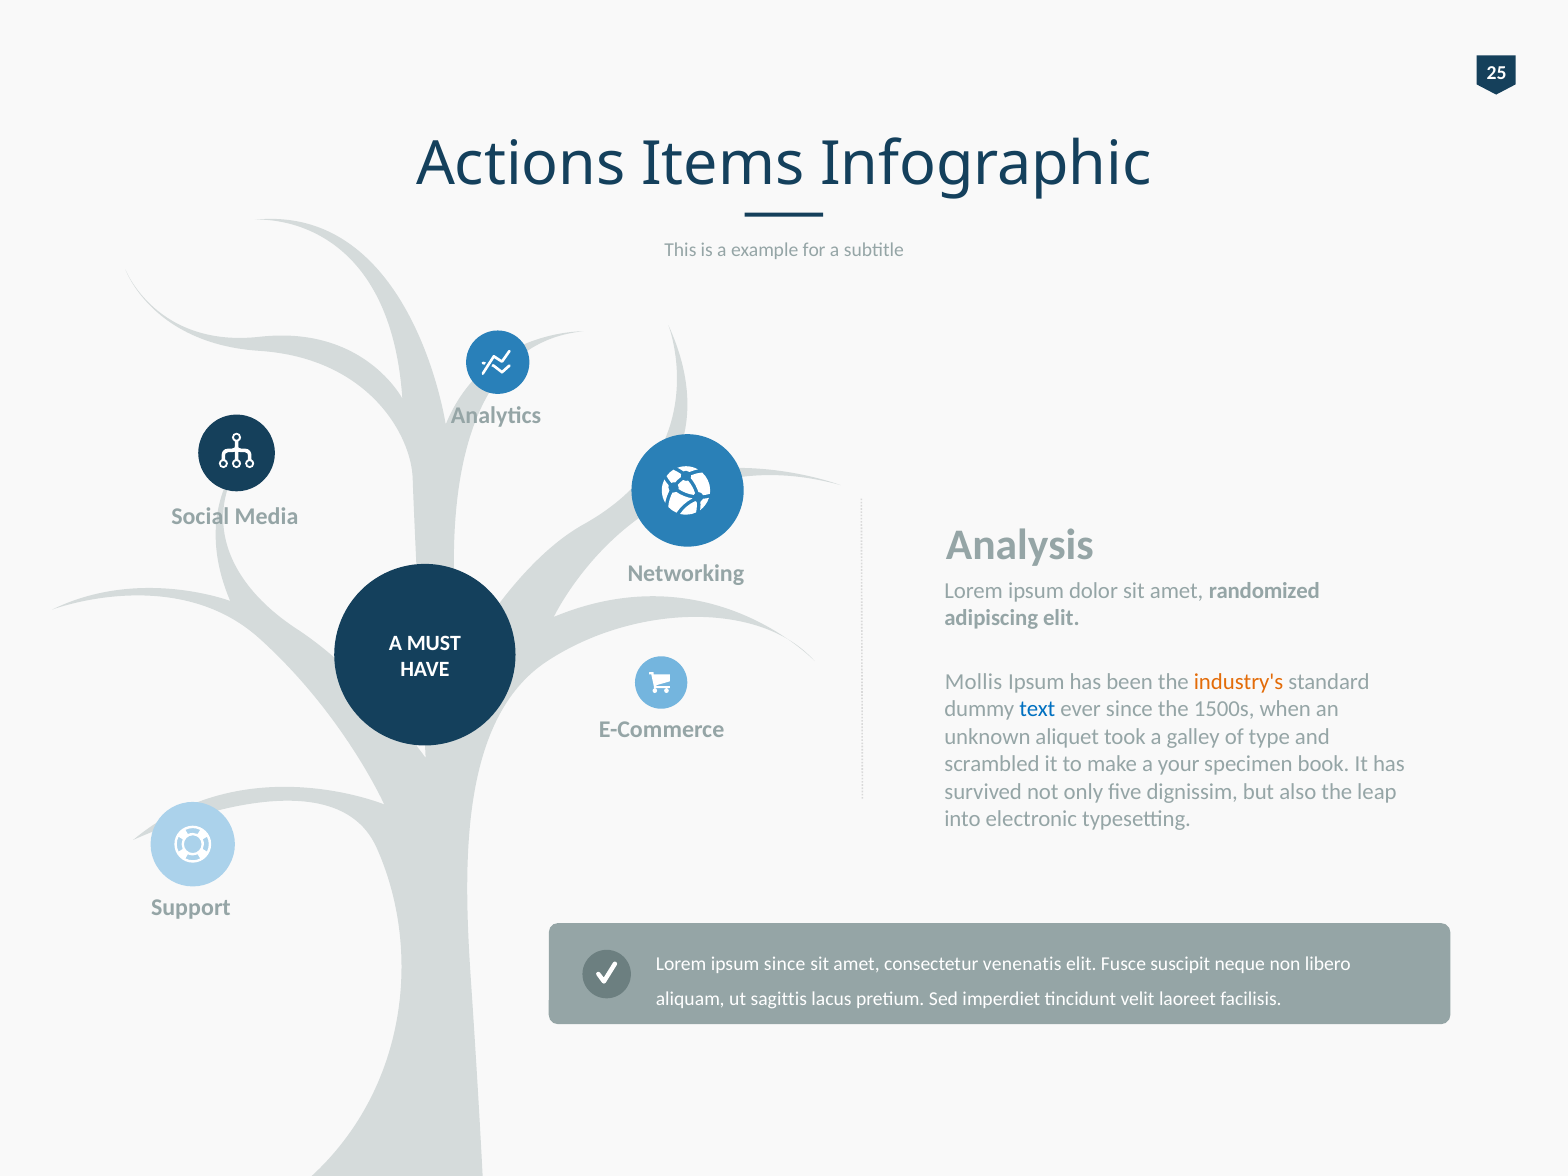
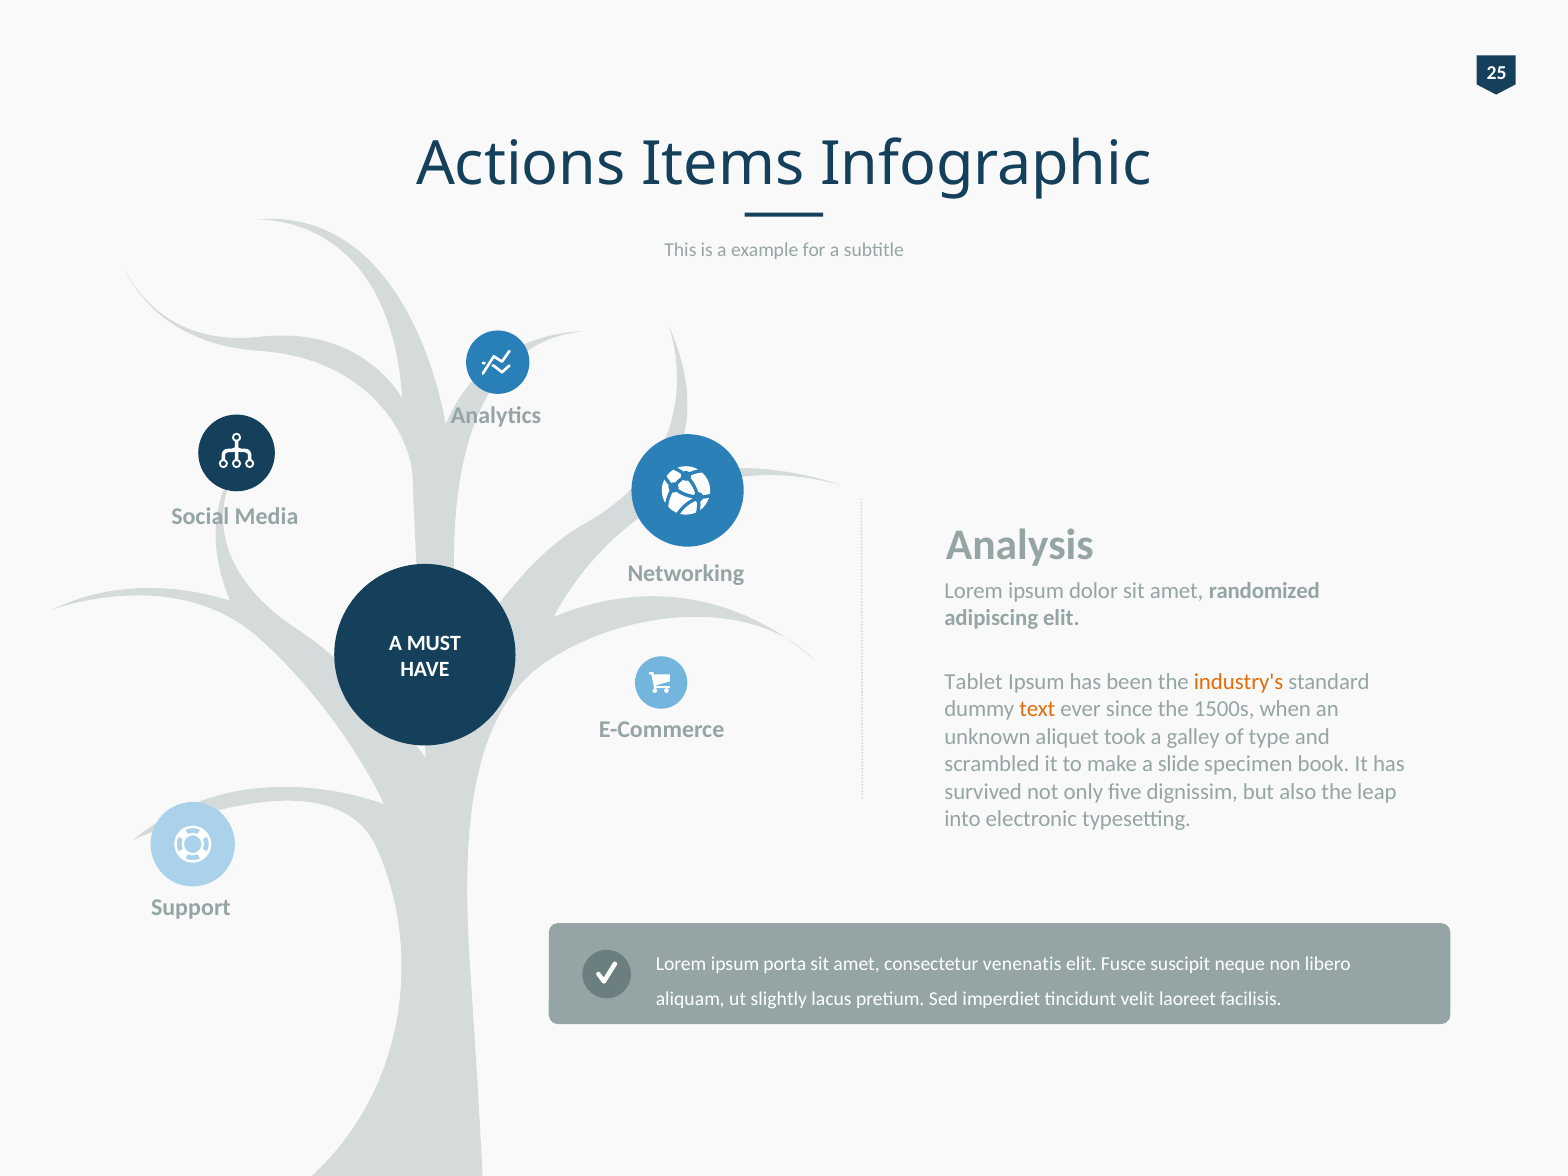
Mollis: Mollis -> Tablet (974, 682)
text colour: blue -> orange (1037, 709)
your: your -> slide (1179, 764)
ipsum since: since -> porta (785, 964)
sagittis: sagittis -> slightly (779, 999)
